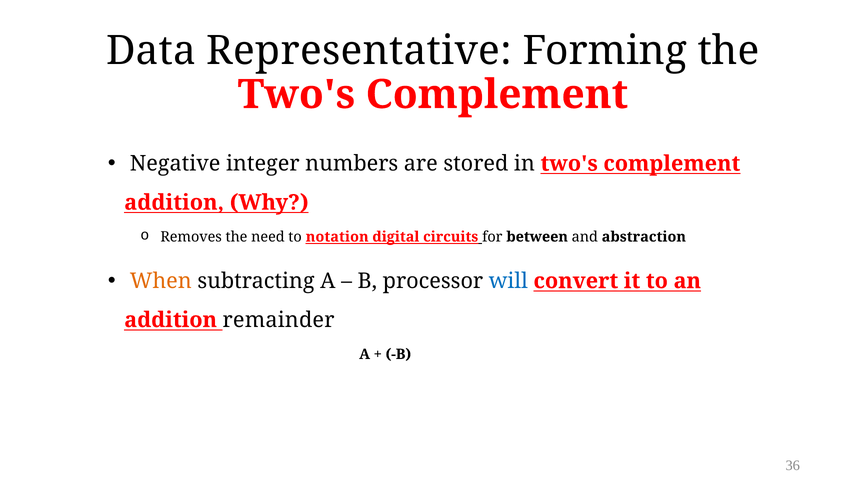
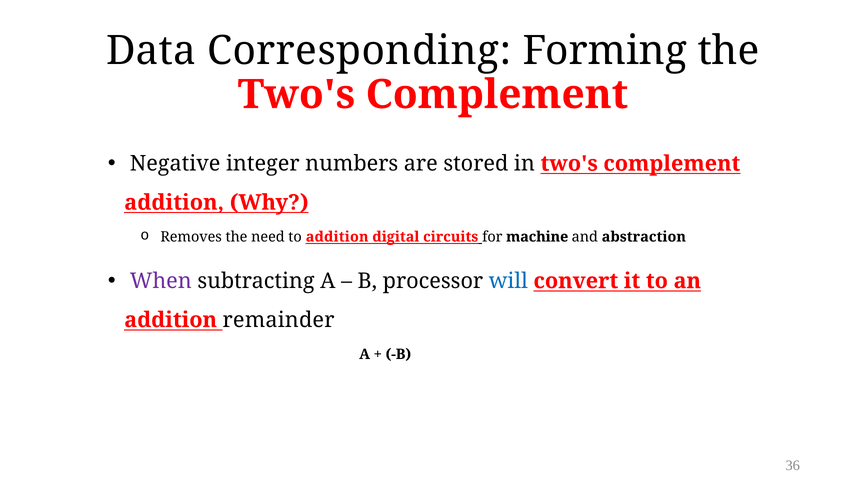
Representative: Representative -> Corresponding (359, 51)
to notation: notation -> addition (337, 237)
between: between -> machine (537, 237)
When colour: orange -> purple (161, 281)
